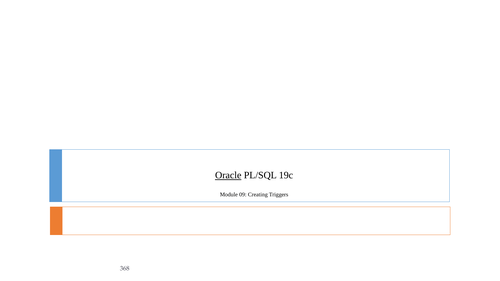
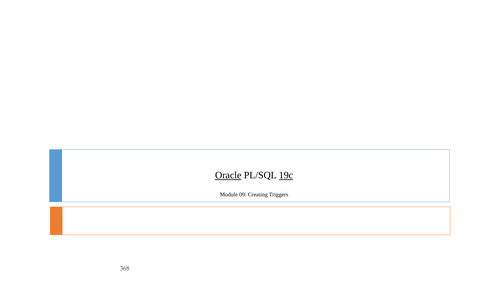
19c underline: none -> present (286, 176)
